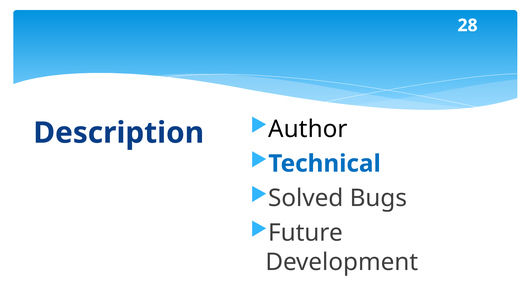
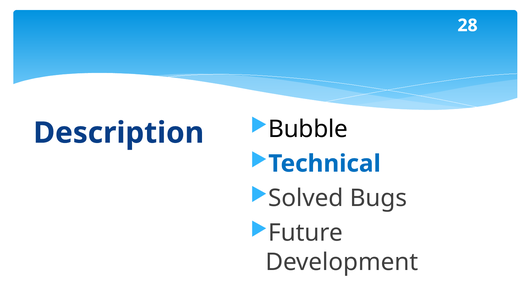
Author: Author -> Bubble (308, 129)
